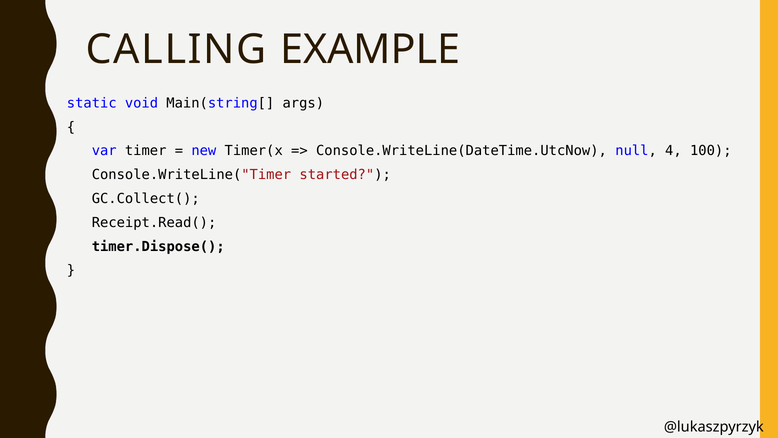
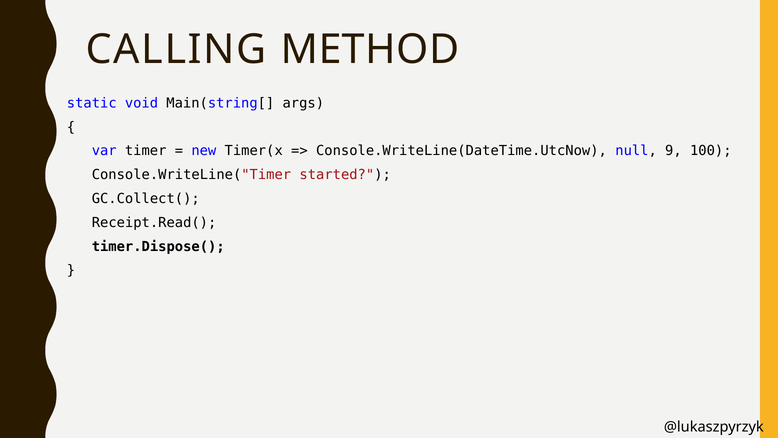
EXAMPLE: EXAMPLE -> METHOD (370, 49)
4: 4 -> 9 (673, 151)
